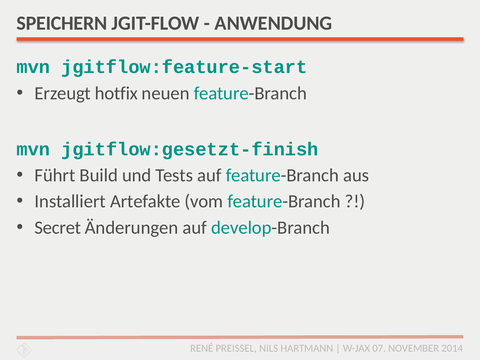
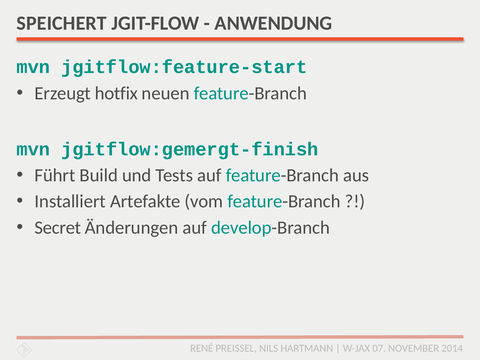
SPEICHERN: SPEICHERN -> SPEICHERT (62, 23)
jgitflow:gesetzt-finish: jgitflow:gesetzt-finish -> jgitflow:gemergt-finish (190, 149)
